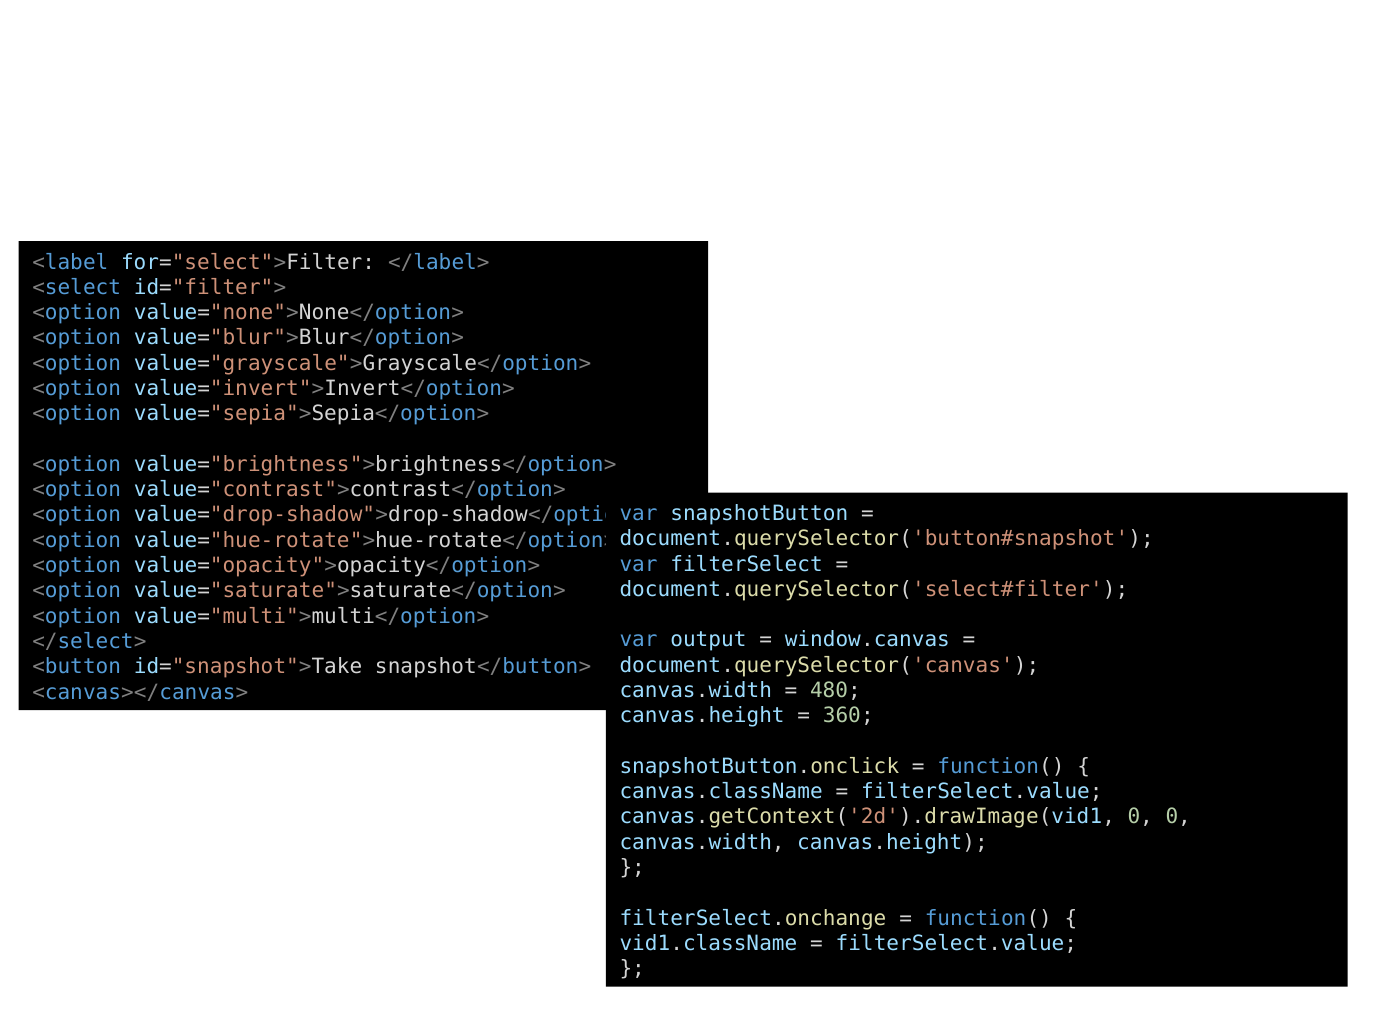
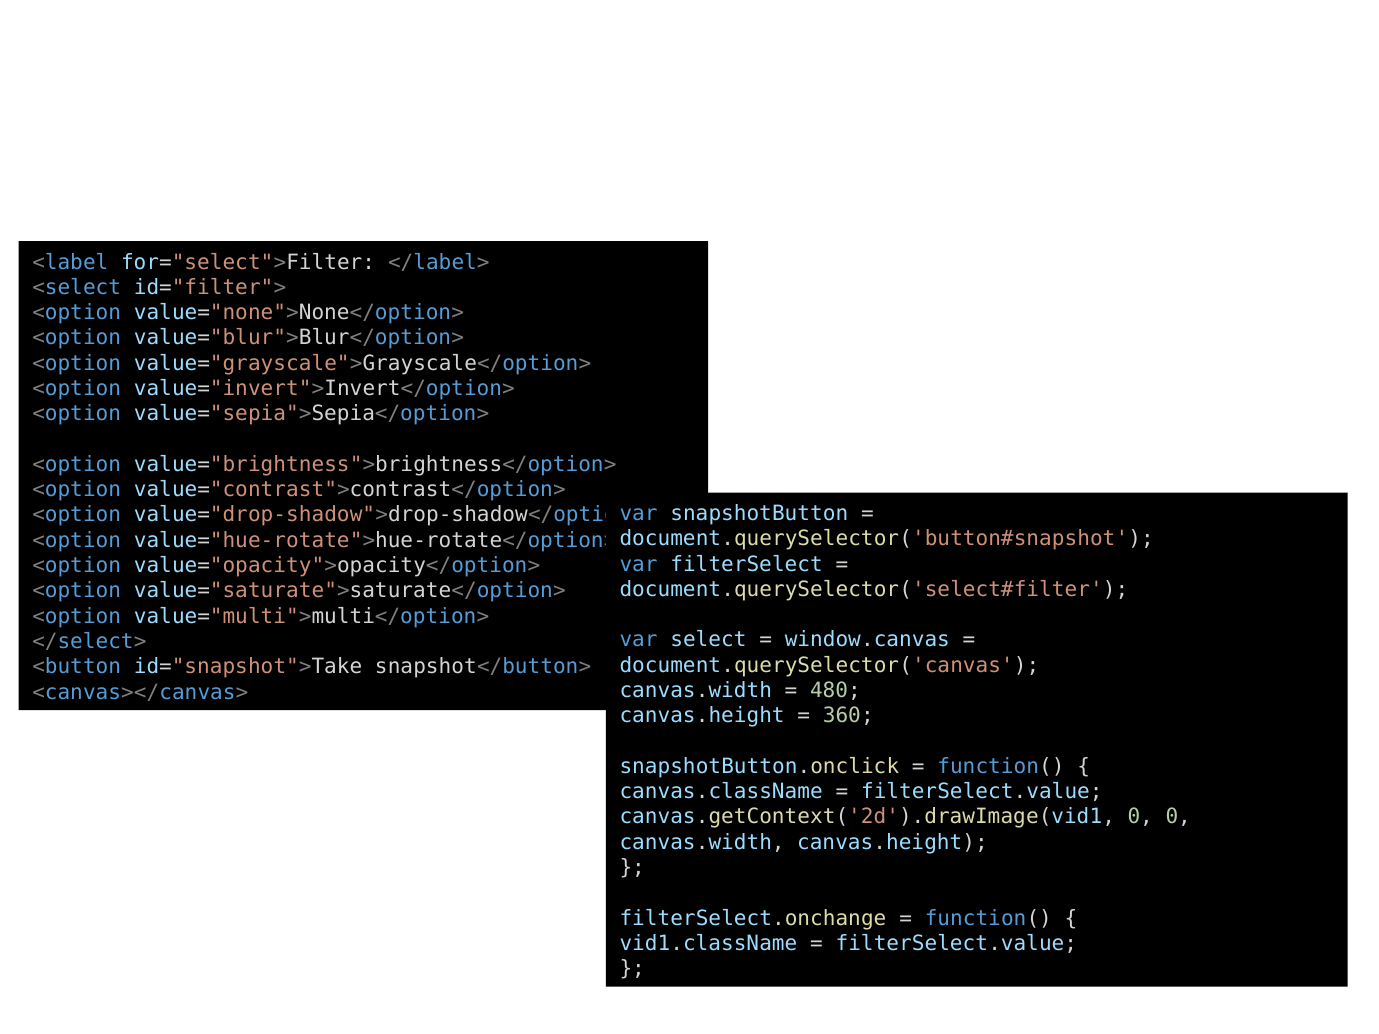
output: output -> select (708, 640)
